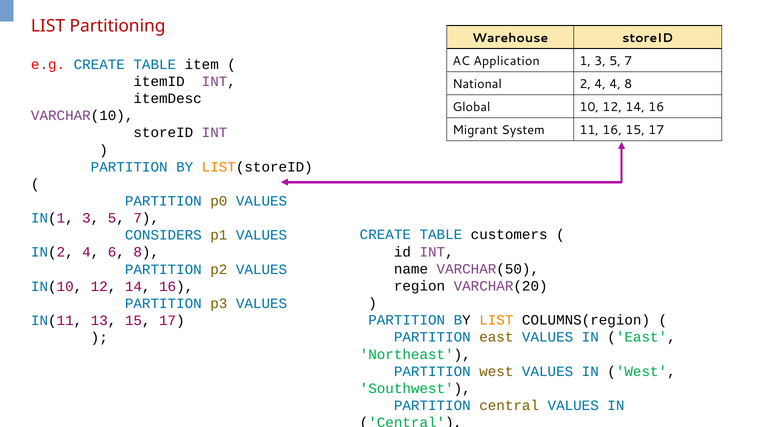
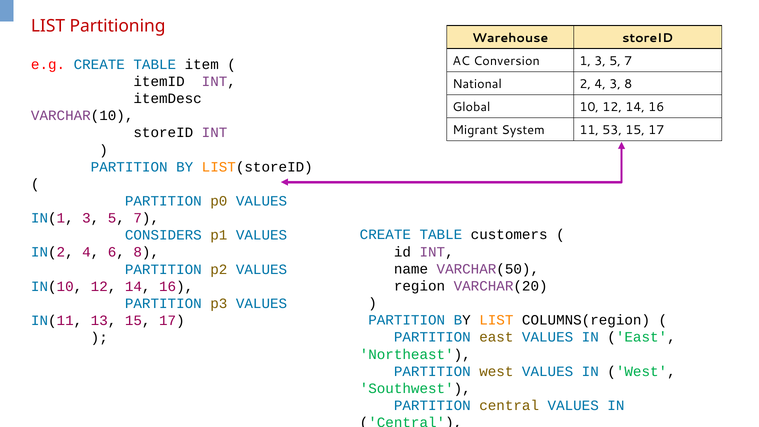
Application: Application -> Conversion (507, 61)
4 4: 4 -> 3 (615, 84)
11 16: 16 -> 53 (612, 130)
